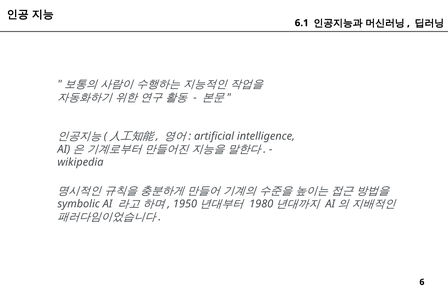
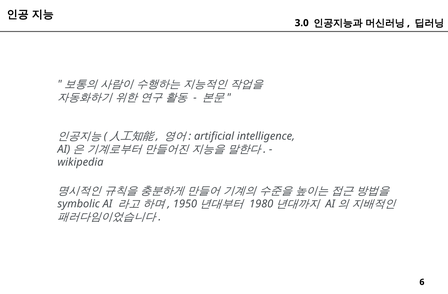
6.1: 6.1 -> 3.0 (302, 23)
